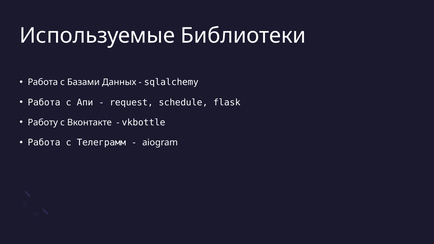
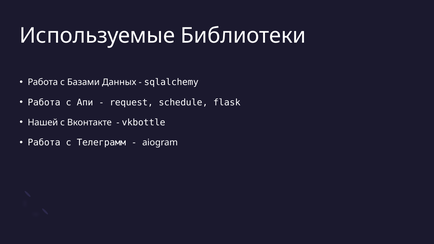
Работу: Работу -> Нашей (43, 123)
